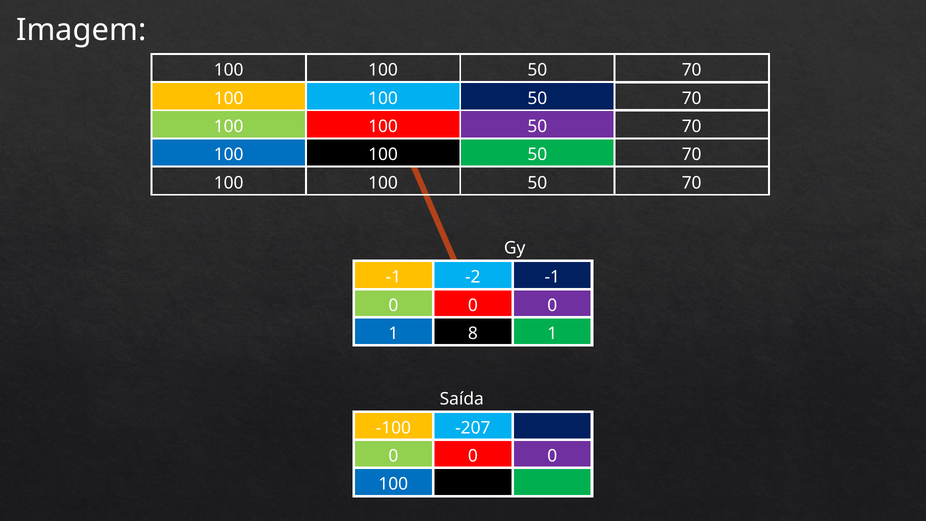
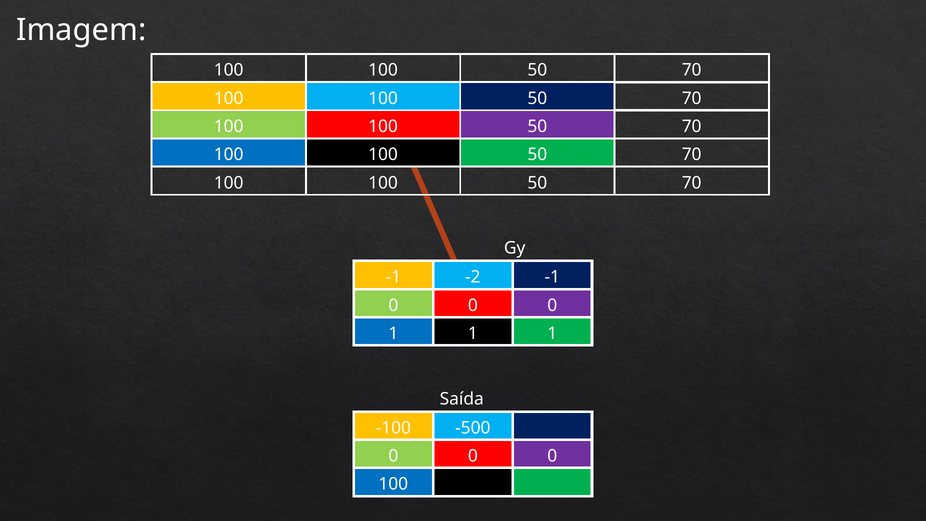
8: 8 -> 1 (473, 333)
-207: -207 -> -500 (473, 428)
